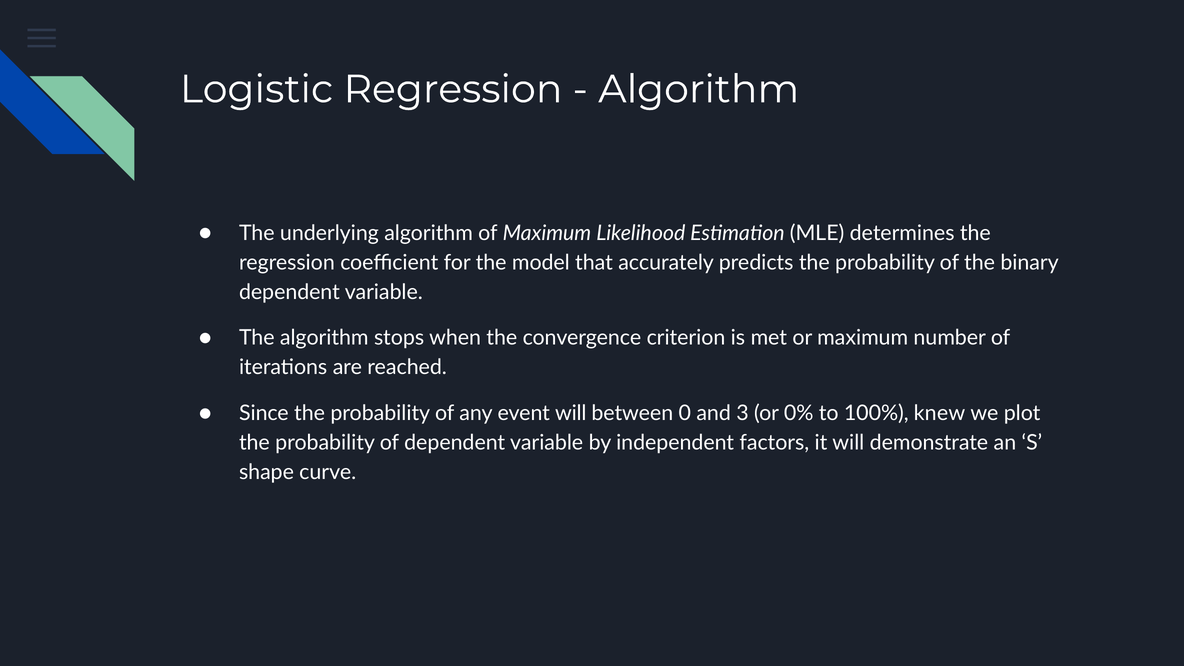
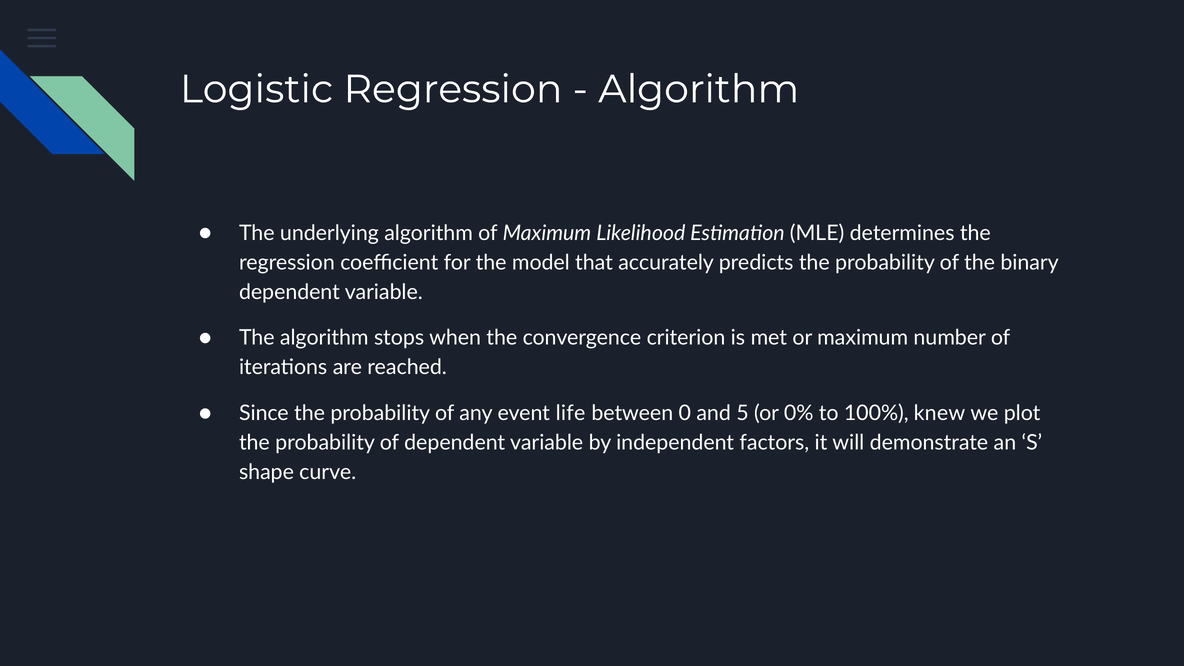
event will: will -> life (571, 413)
3: 3 -> 5 (742, 413)
